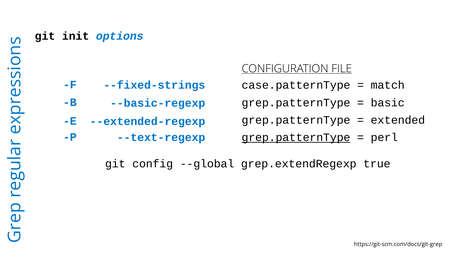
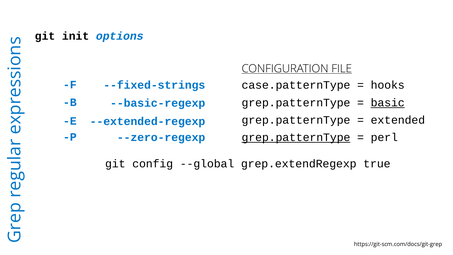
match: match -> hooks (388, 85)
basic underline: none -> present (388, 103)
--text-regexp: --text-regexp -> --zero-regexp (161, 137)
